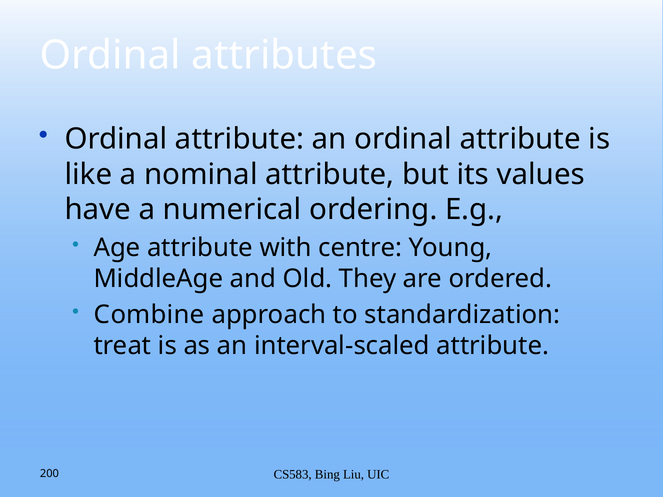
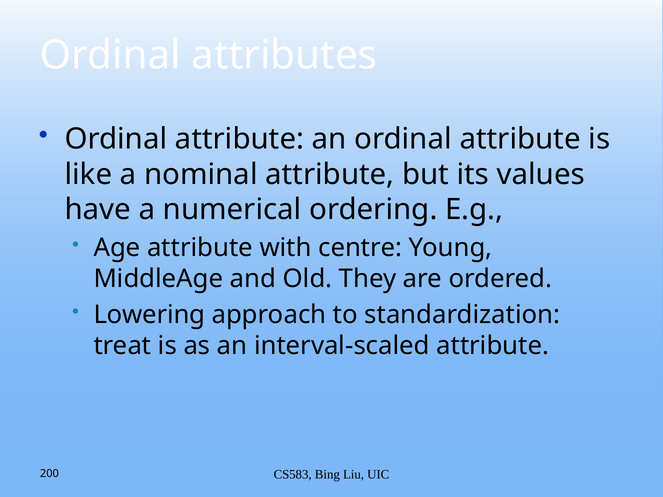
Combine: Combine -> Lowering (149, 315)
